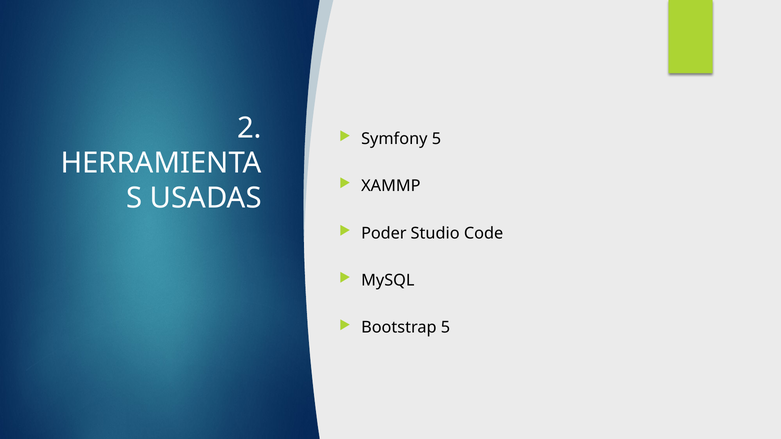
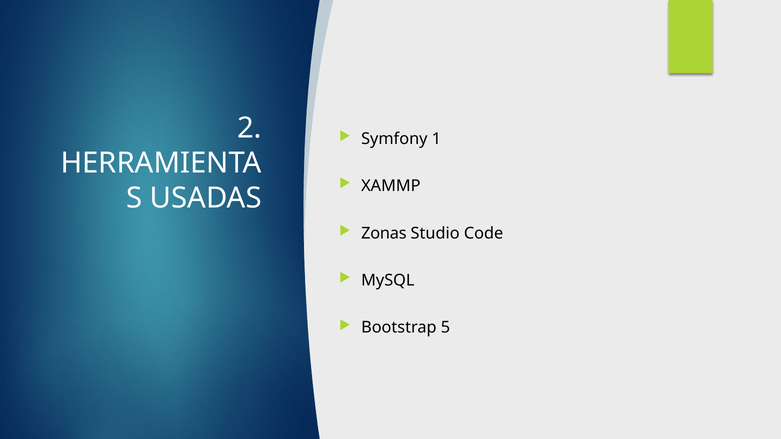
Symfony 5: 5 -> 1 (436, 139)
Poder: Poder -> Zonas (384, 233)
